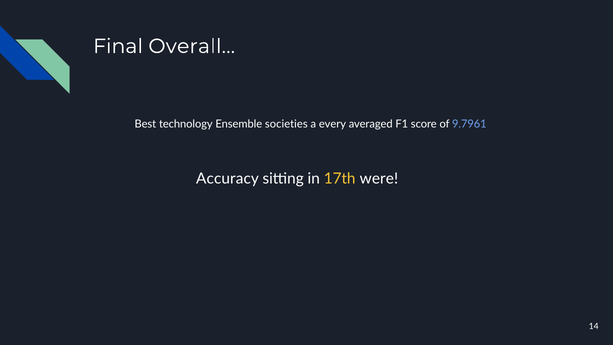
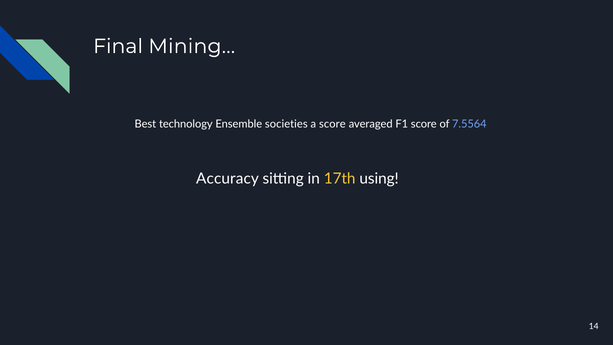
Overall: Overall -> Mining (192, 46)
a every: every -> score (332, 124)
9.7961: 9.7961 -> 7.5564 (469, 124)
were: were -> using (379, 178)
